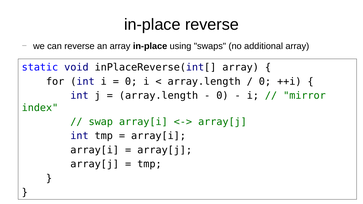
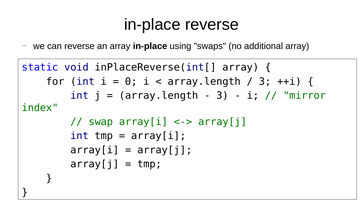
0: 0 -> 3 (265, 82)
0: 0 -> 3 (222, 96)
